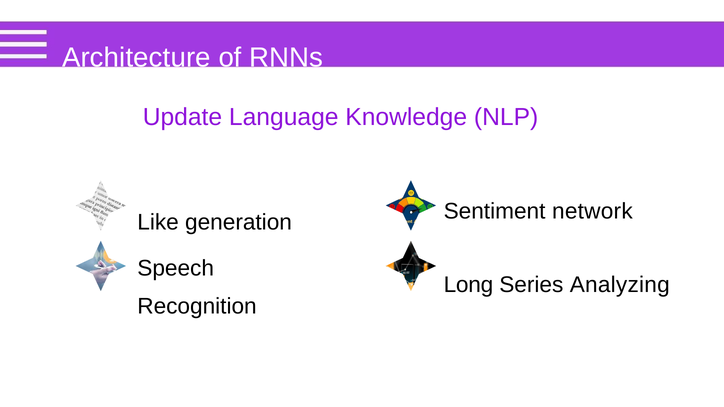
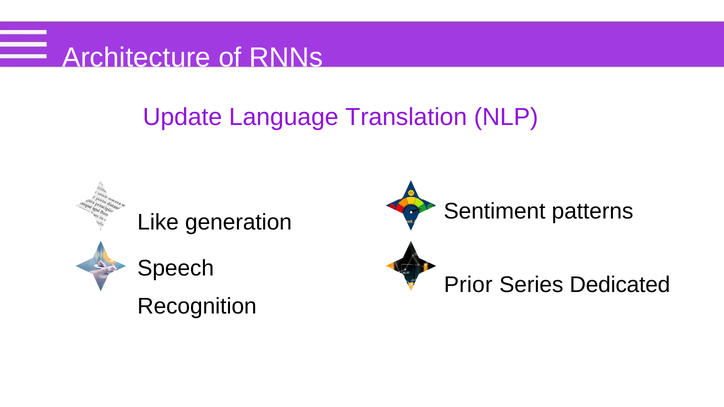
Knowledge: Knowledge -> Translation (406, 117)
network: network -> patterns (593, 211)
Long: Long -> Prior (468, 285)
Analyzing: Analyzing -> Dedicated (620, 285)
